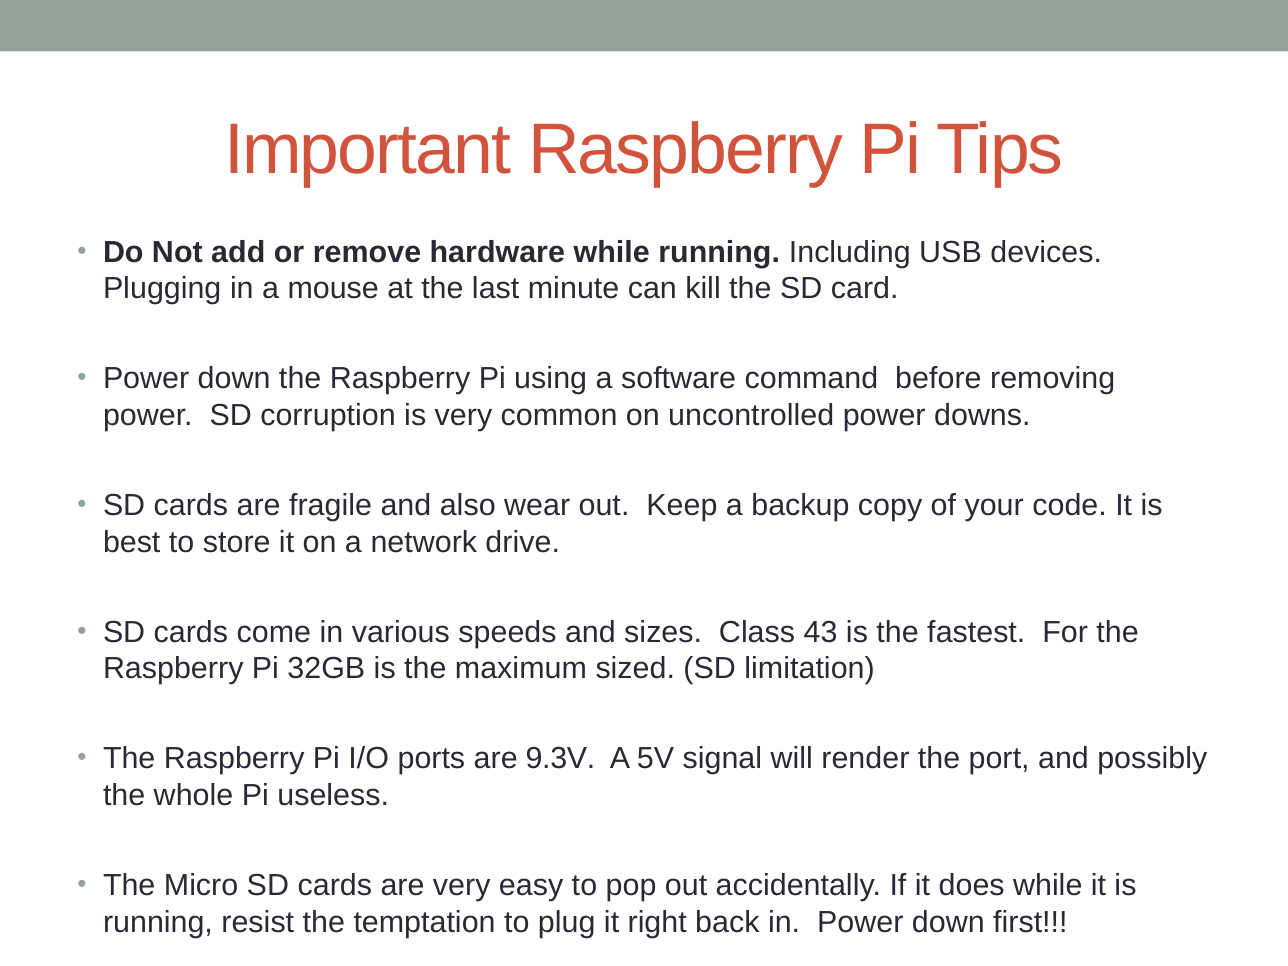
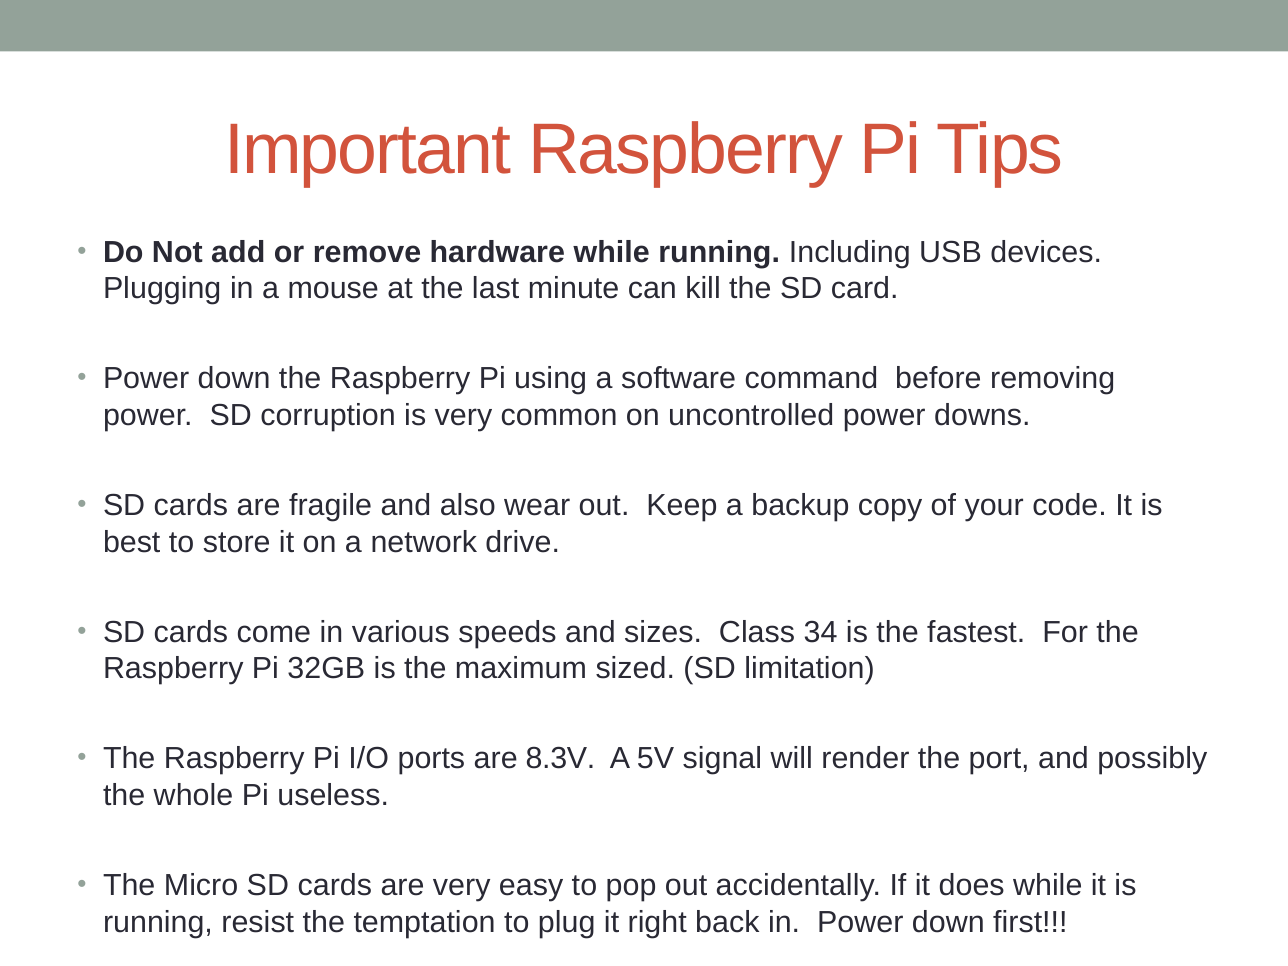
43: 43 -> 34 (821, 632)
9.3V: 9.3V -> 8.3V (560, 759)
